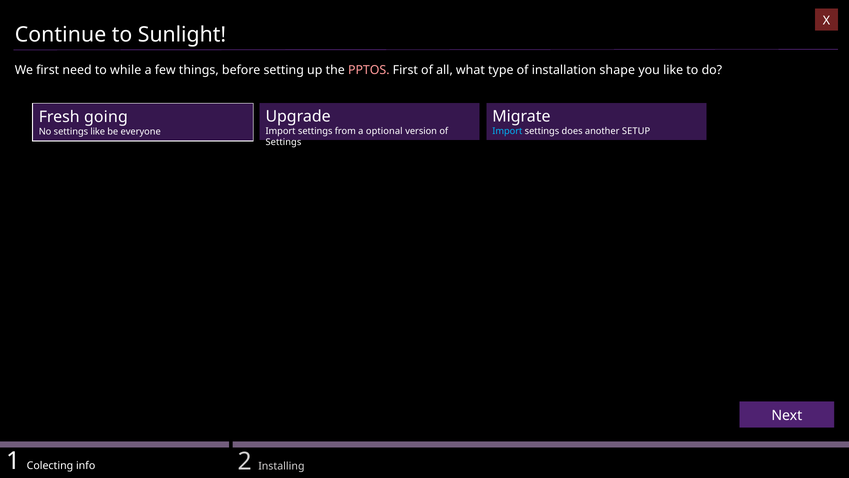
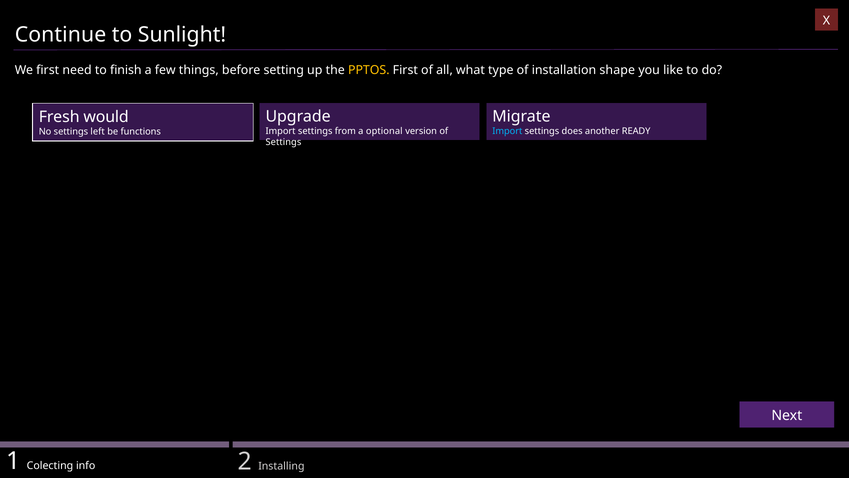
while: while -> finish (126, 70)
PPTOS colour: pink -> yellow (369, 70)
going: going -> would (106, 117)
SETUP: SETUP -> READY (636, 131)
settings like: like -> left (98, 132)
everyone: everyone -> functions (141, 132)
